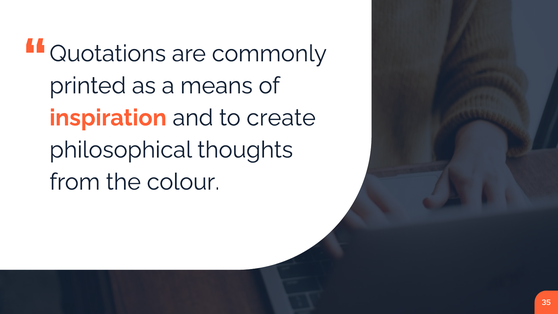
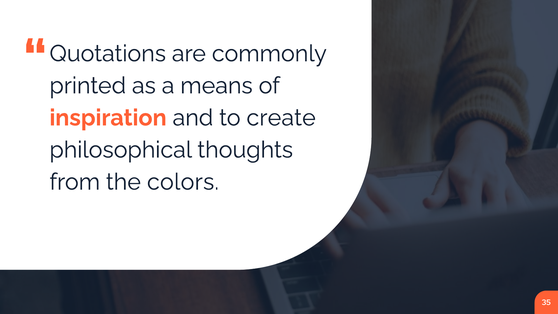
colour: colour -> colors (183, 182)
